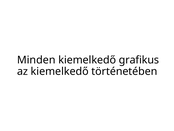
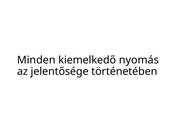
grafikus: grafikus -> nyomás (139, 60)
az kiemelkedő: kiemelkedő -> jelentősége (60, 71)
